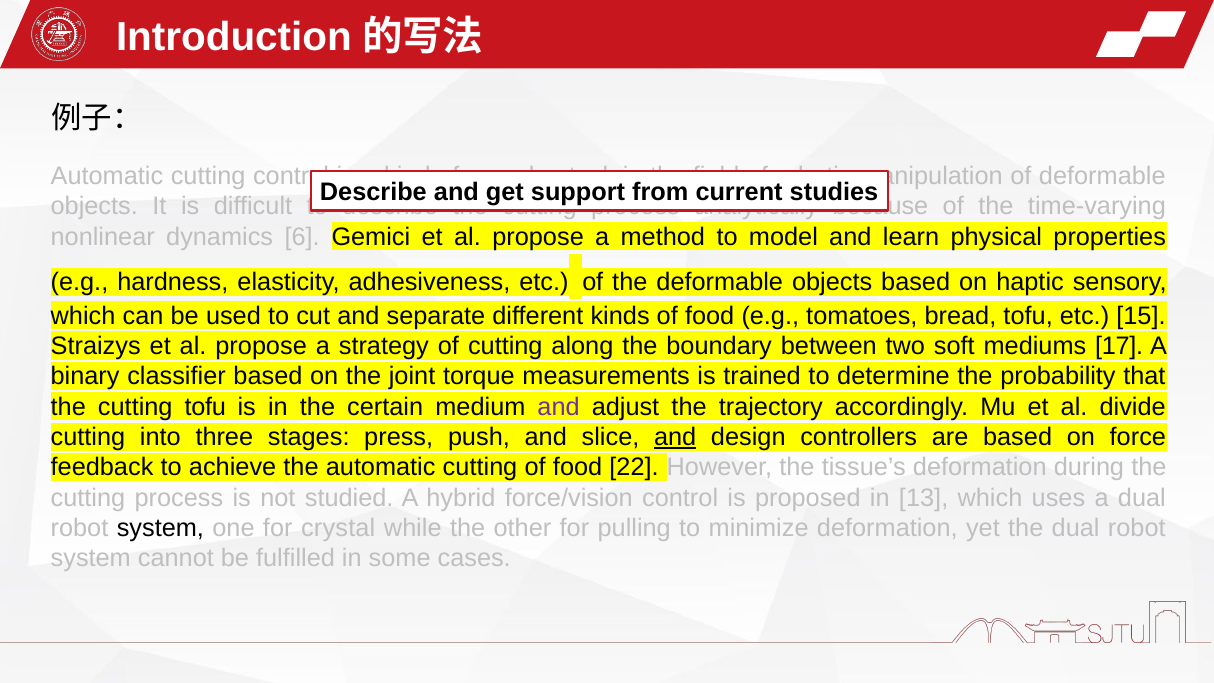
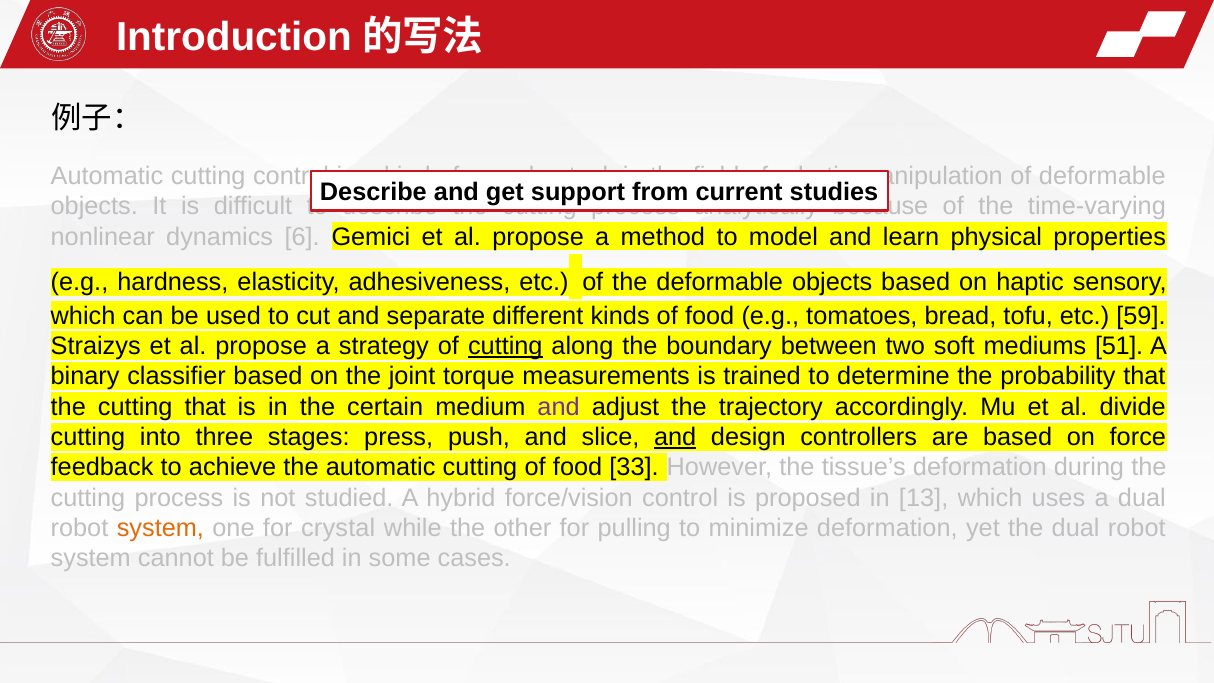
15: 15 -> 59 (1141, 316)
cutting underline: none -> present (505, 346)
17: 17 -> 51 (1119, 346)
cutting tofu: tofu -> that (205, 407)
22: 22 -> 33 (634, 467)
system colour: black -> orange (160, 528)
